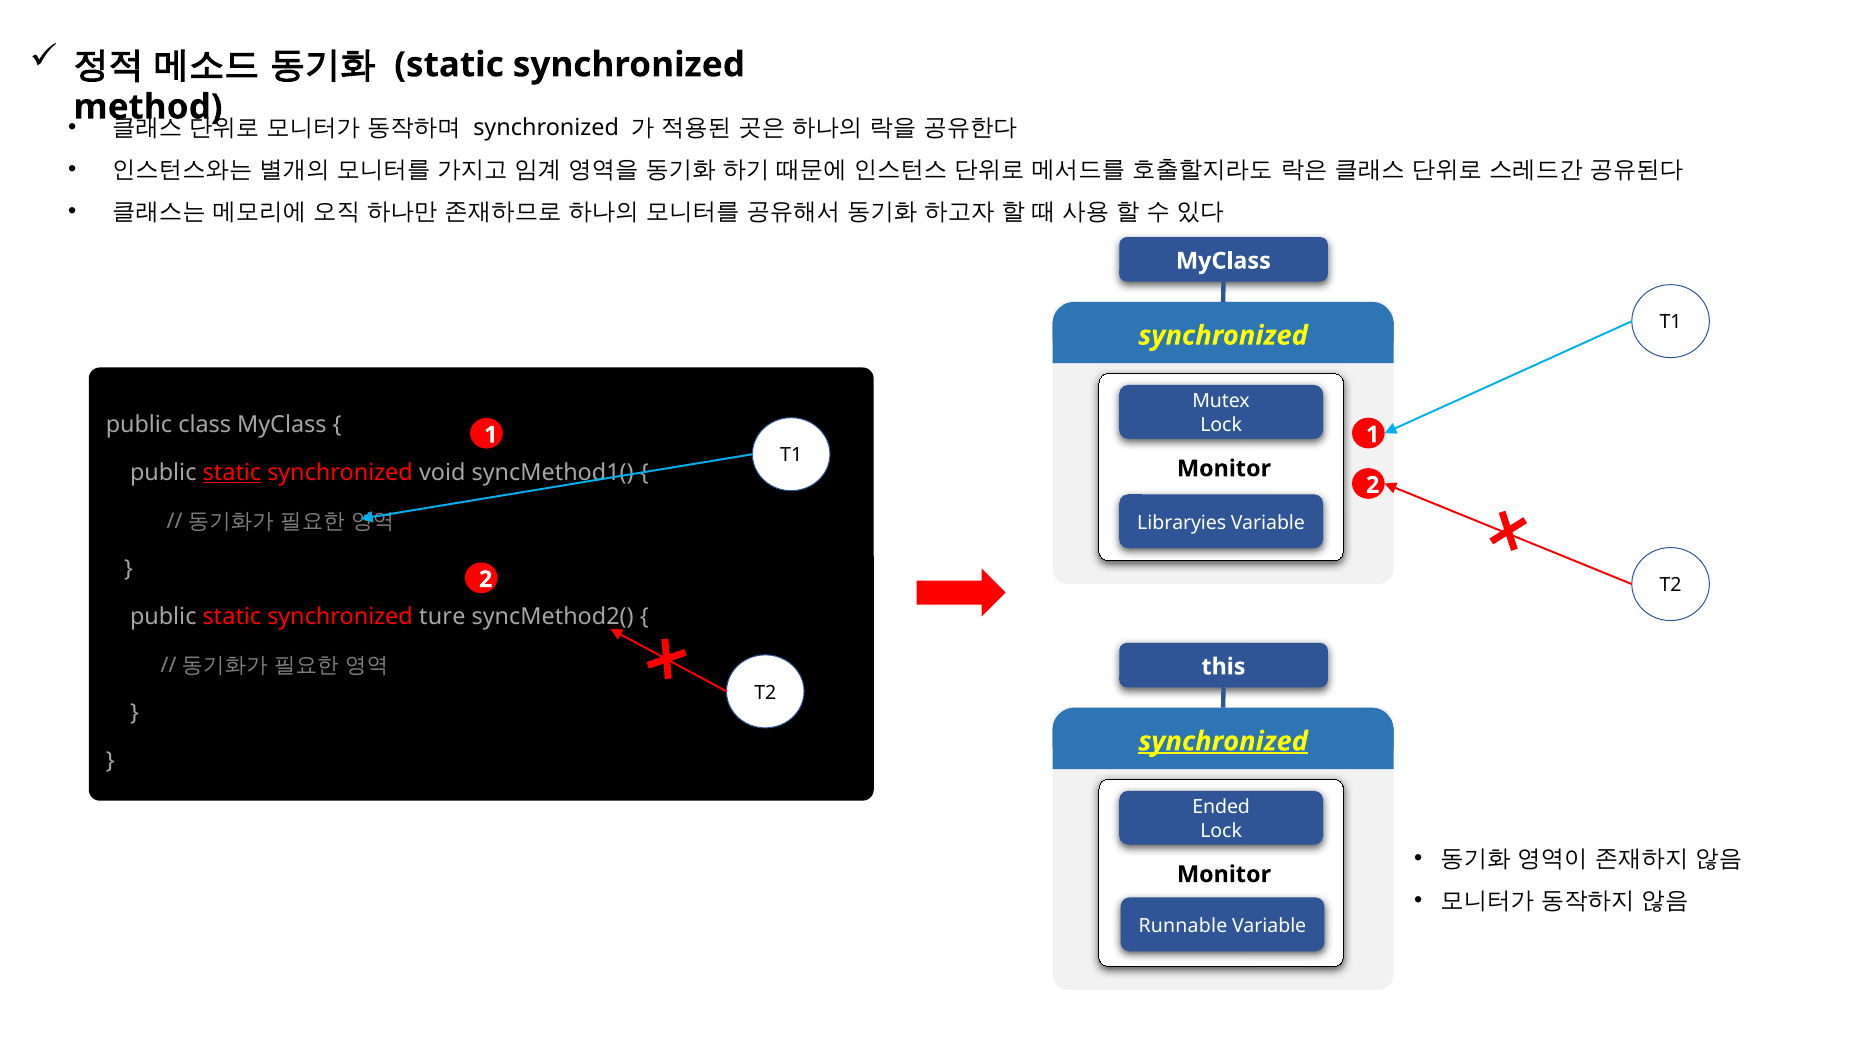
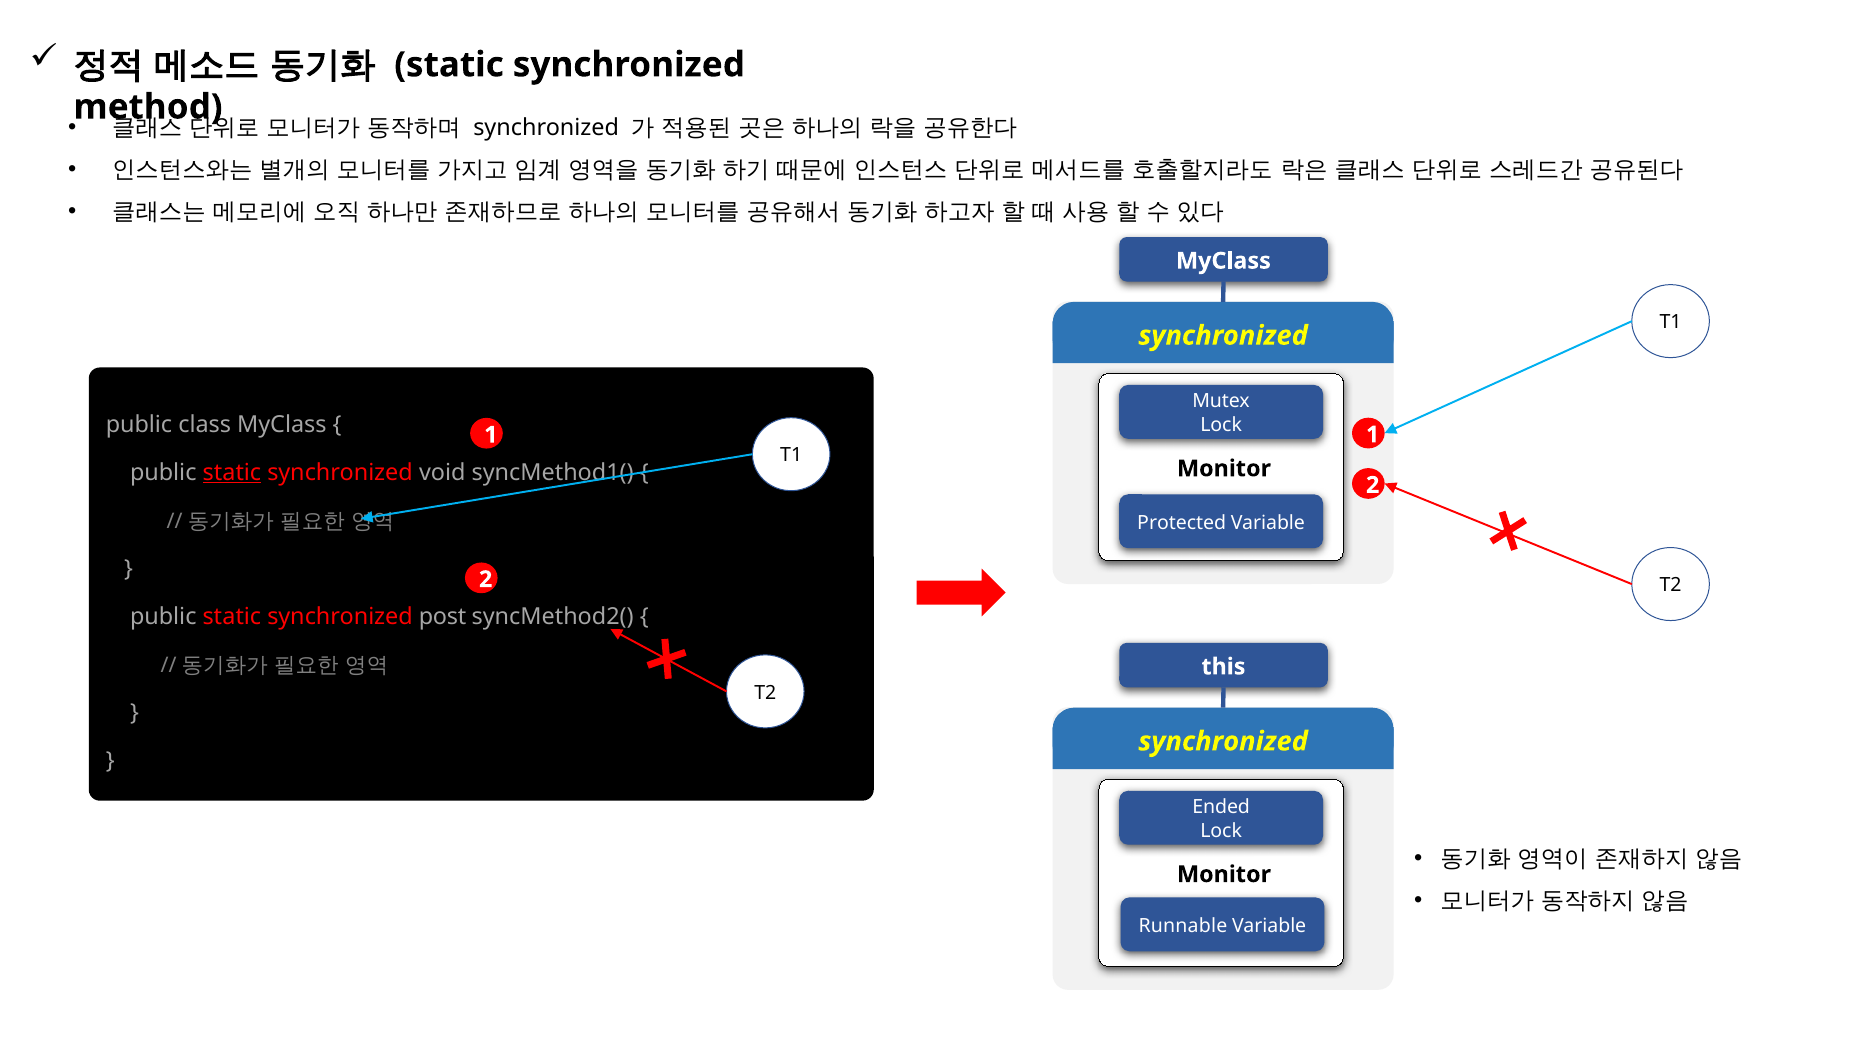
Libraryies: Libraryies -> Protected (1182, 523)
ture: ture -> post (443, 617)
synchronized underline: present -> none (1223, 742)
